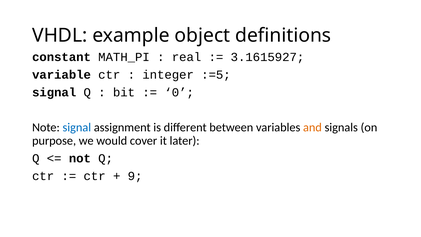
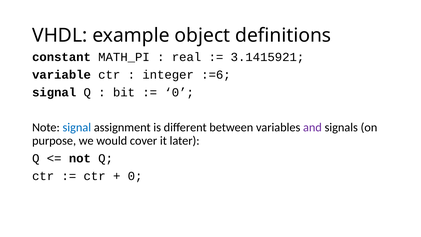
3.1615927: 3.1615927 -> 3.1415921 (267, 57)
:=5: :=5 -> :=6 (216, 75)
and colour: orange -> purple (312, 127)
9: 9 -> 0 (135, 176)
